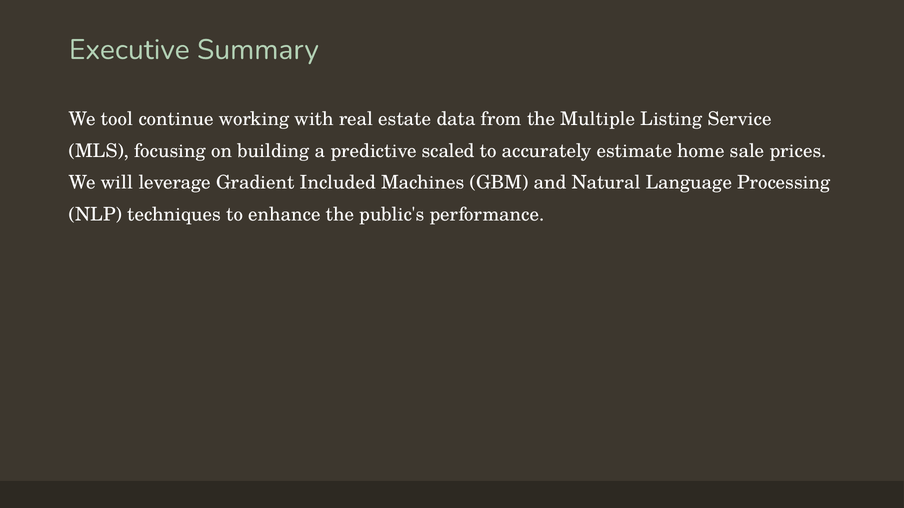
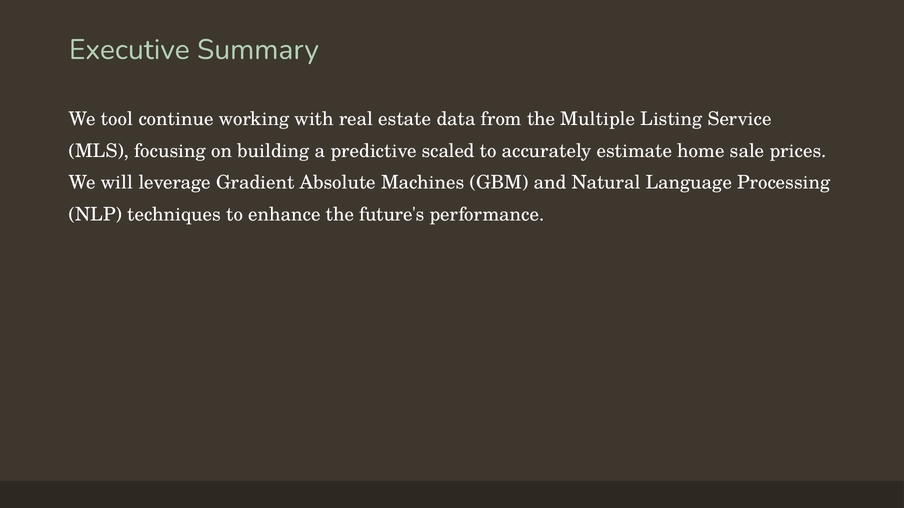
Included: Included -> Absolute (338, 183)
public's: public's -> future's (392, 215)
